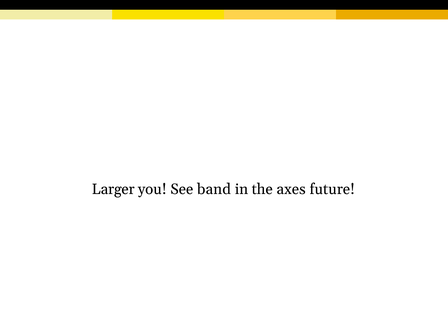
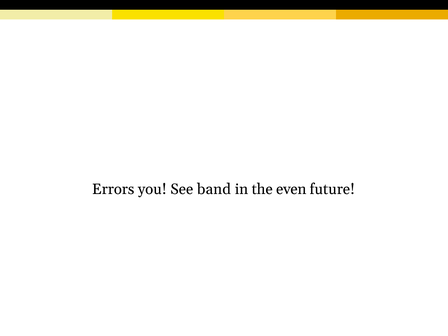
Larger: Larger -> Errors (113, 189)
axes: axes -> even (291, 189)
